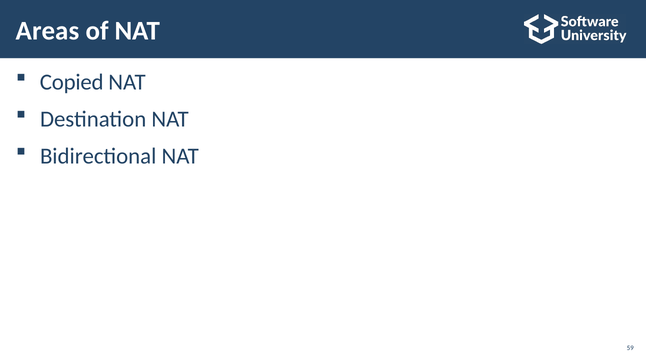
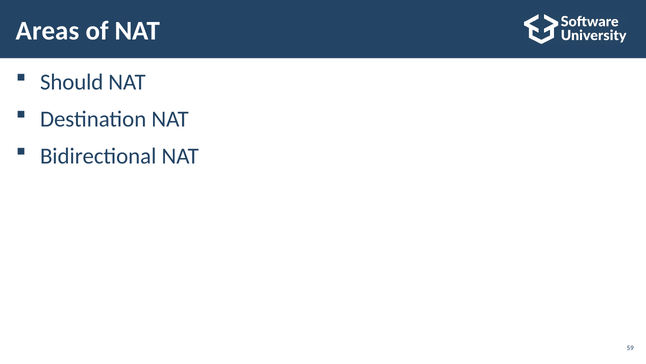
Copied: Copied -> Should (72, 82)
